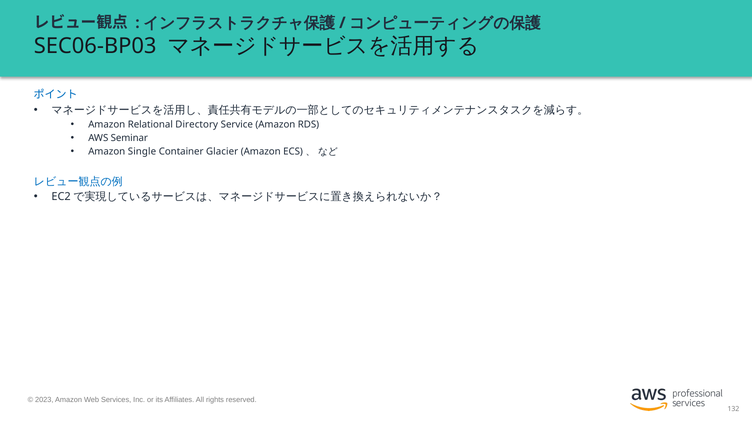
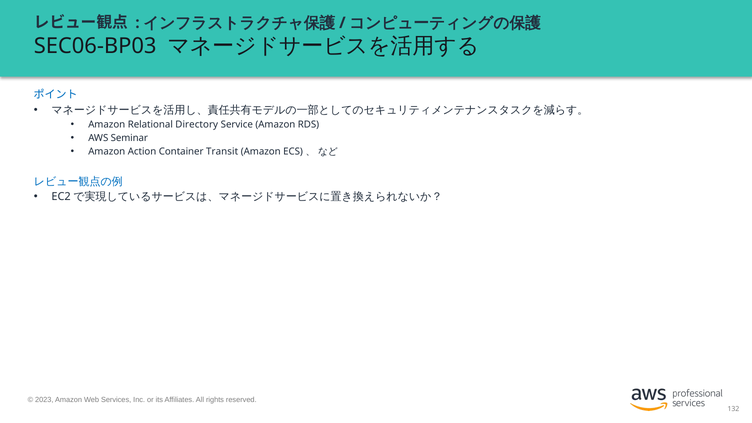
Single: Single -> Action (142, 151)
Glacier: Glacier -> Transit (222, 151)
